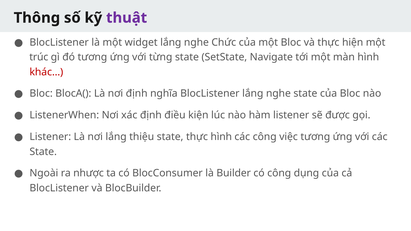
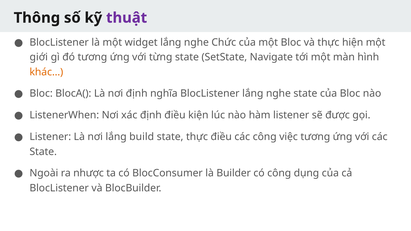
trúc: trúc -> giới (39, 57)
khác… colour: red -> orange (46, 72)
thiệu: thiệu -> build (142, 137)
thực hình: hình -> điều (221, 137)
